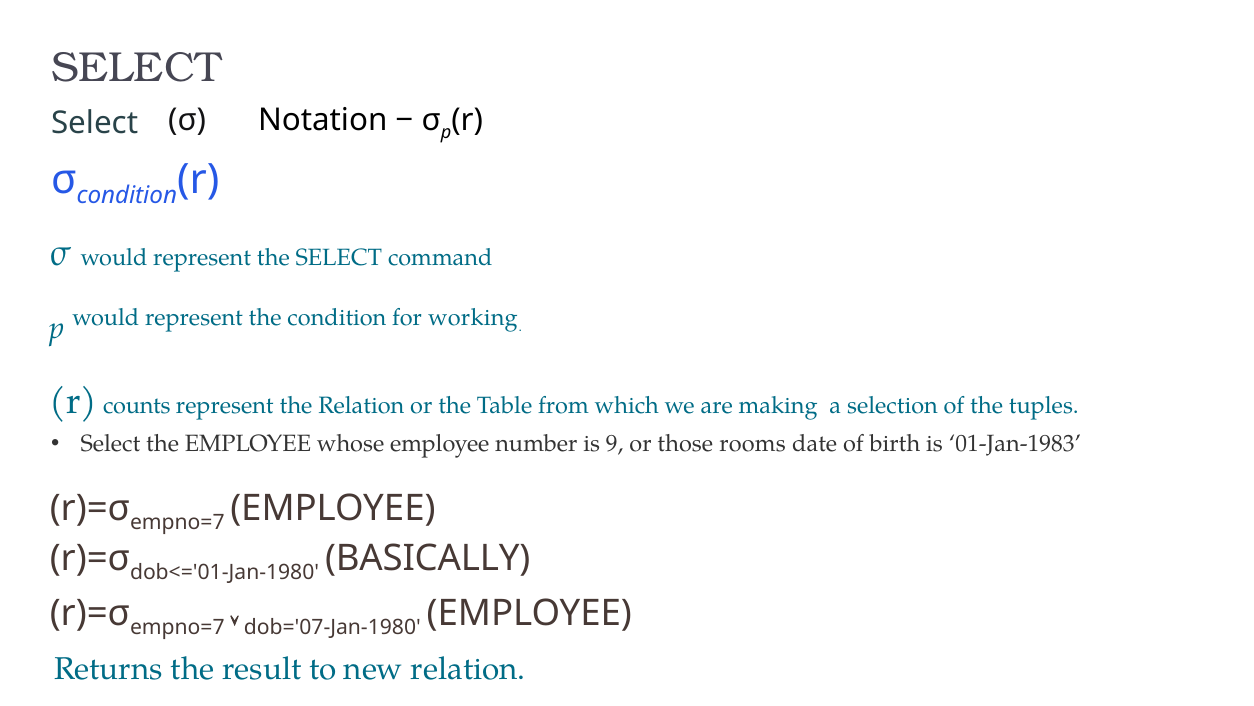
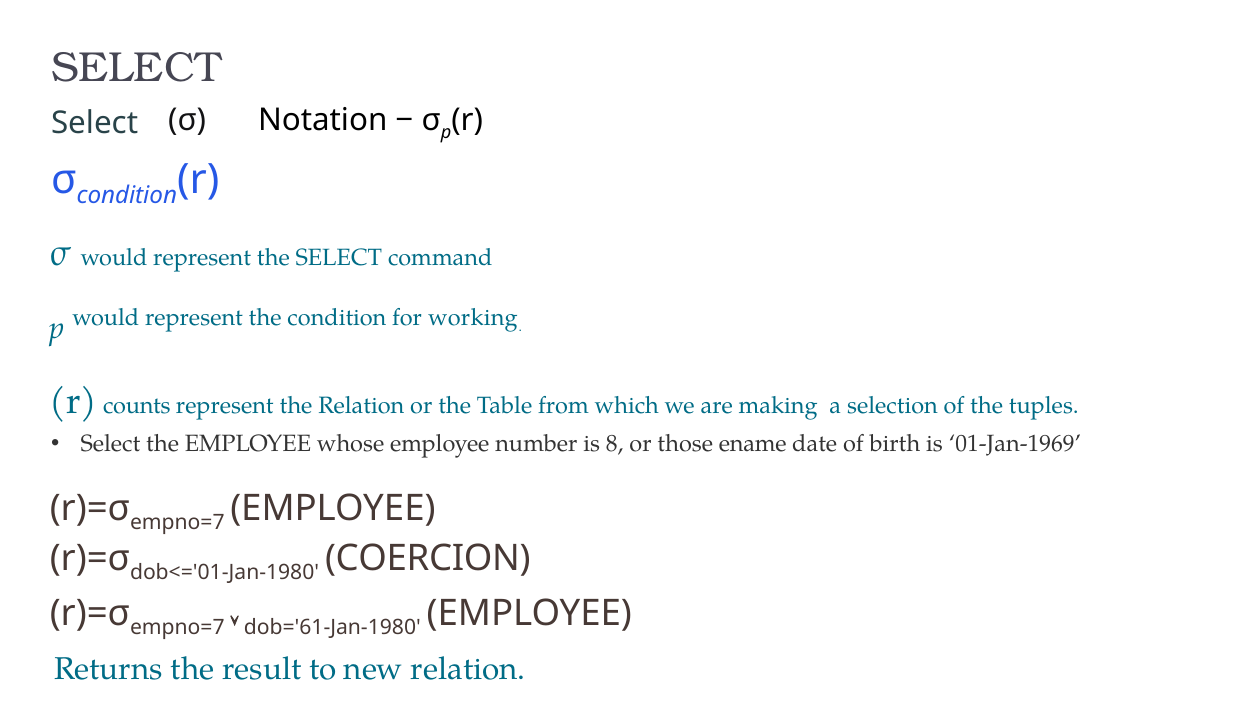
9: 9 -> 8 (615, 444)
rooms: rooms -> ename (753, 444)
01-Jan-1983: 01-Jan-1983 -> 01-Jan-1969 (1015, 444)
BASICALLY: BASICALLY -> COERCION (428, 558)
dob='07-Jan-1980: dob='07-Jan-1980 -> dob='61-Jan-1980 (332, 627)
